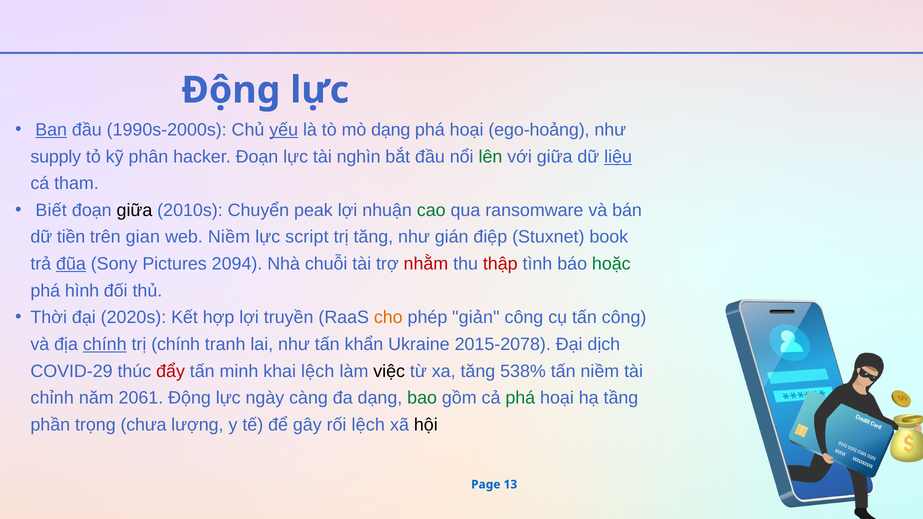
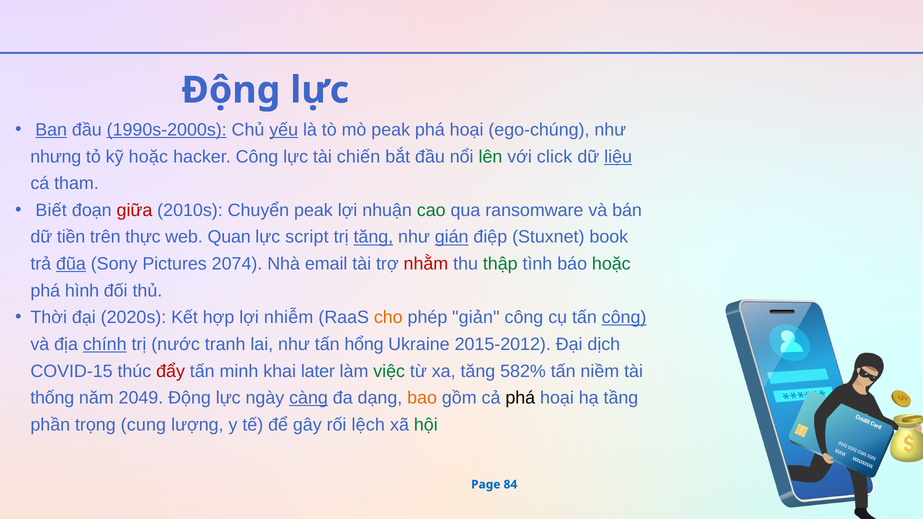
1990s-2000s underline: none -> present (167, 130)
mò dạng: dạng -> peak (391, 130)
ego-hoảng: ego-hoảng -> ego-chúng (539, 130)
supply: supply -> nhưng (56, 157)
kỹ phân: phân -> hoặc (148, 157)
hacker Đoạn: Đoạn -> Công (257, 157)
nghìn: nghìn -> chiến (358, 157)
với giữa: giữa -> click (555, 157)
giữa colour: black -> red (134, 210)
gian: gian -> thực (143, 237)
web Niềm: Niềm -> Quan (229, 237)
tăng underline: none -> present (373, 237)
gián underline: none -> present (452, 237)
2094: 2094 -> 2074 (237, 264)
chuỗi: chuỗi -> email (326, 264)
thập colour: red -> green (500, 264)
truyền: truyền -> nhiễm (289, 318)
công underline: none -> present (624, 318)
trị chính: chính -> nước (176, 344)
khẩn: khẩn -> hổng (364, 344)
2015-2078: 2015-2078 -> 2015-2012 (503, 344)
COVID-29: COVID-29 -> COVID-15 (72, 371)
khai lệch: lệch -> later (318, 371)
việc colour: black -> green (389, 371)
538%: 538% -> 582% (523, 371)
chỉnh: chỉnh -> thống (52, 398)
2061: 2061 -> 2049 (141, 398)
càng underline: none -> present (309, 398)
bao colour: green -> orange (422, 398)
phá colour: green -> black (520, 398)
chưa: chưa -> cung (143, 425)
hội colour: black -> green (426, 425)
13: 13 -> 84 (510, 485)
